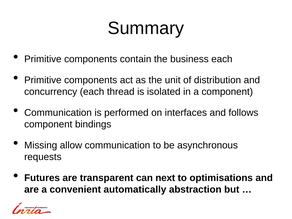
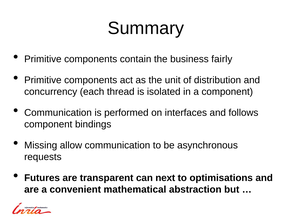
business each: each -> fairly (222, 59)
automatically: automatically -> mathematical (135, 189)
